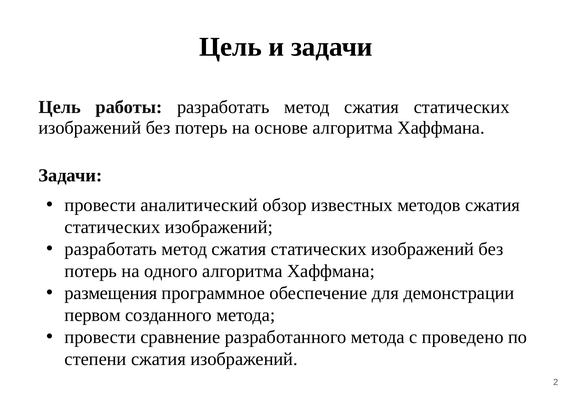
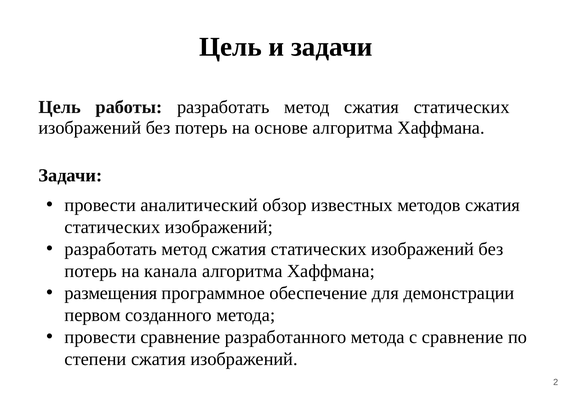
одного: одного -> канала (171, 271)
с проведено: проведено -> сравнение (463, 338)
